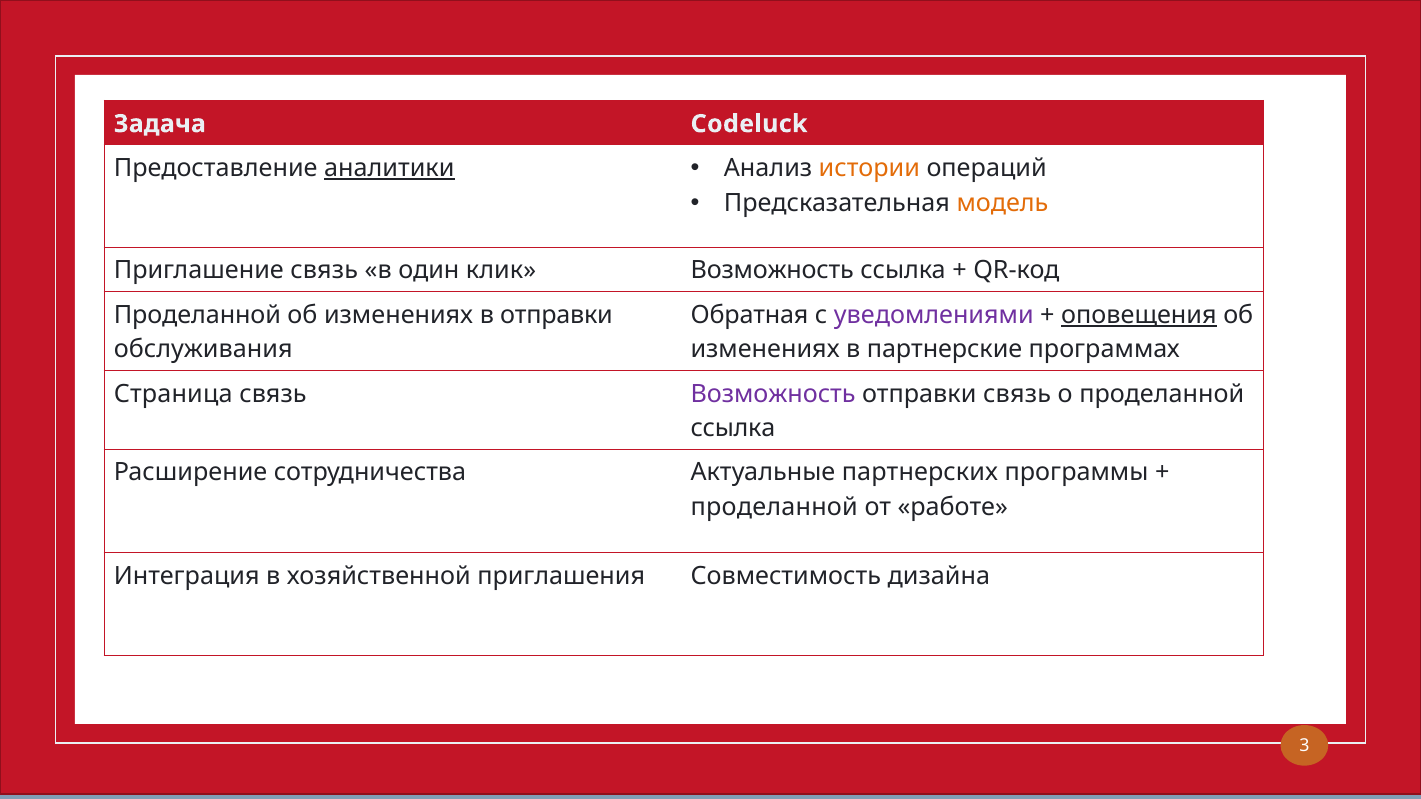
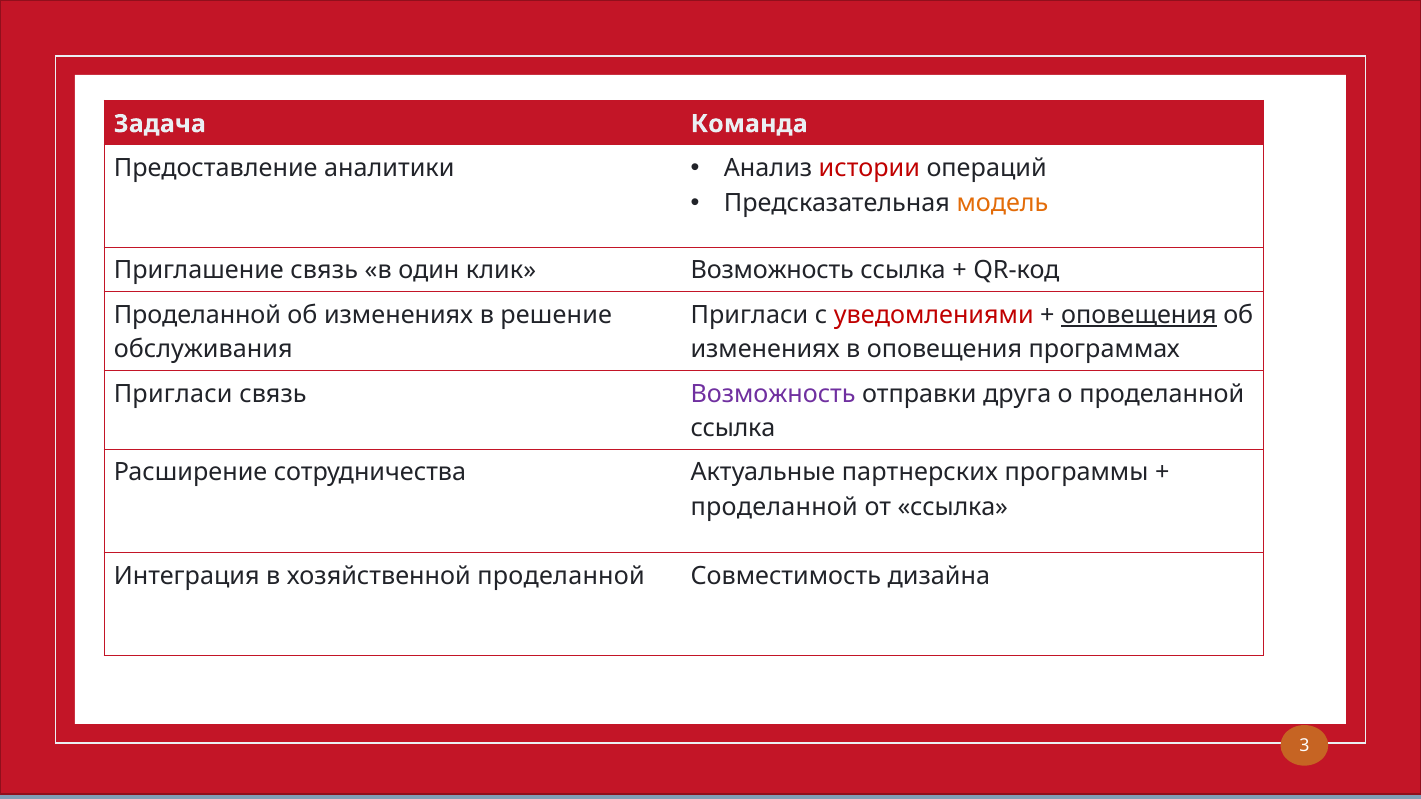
Codeluck: Codeluck -> Команда (749, 124)
аналитики underline: present -> none (389, 168)
истории colour: orange -> red (869, 168)
в отправки: отправки -> решение (556, 315)
Обратная: Обратная -> Пригласи (749, 315)
уведомлениями colour: purple -> red (934, 315)
в партнерские: партнерские -> оповещения (944, 350)
Страница: Страница -> Пригласи (173, 394)
отправки связь: связь -> друга (1017, 394)
от работе: работе -> ссылка (953, 507)
хозяйственной приглашения: приглашения -> проделанной (561, 576)
